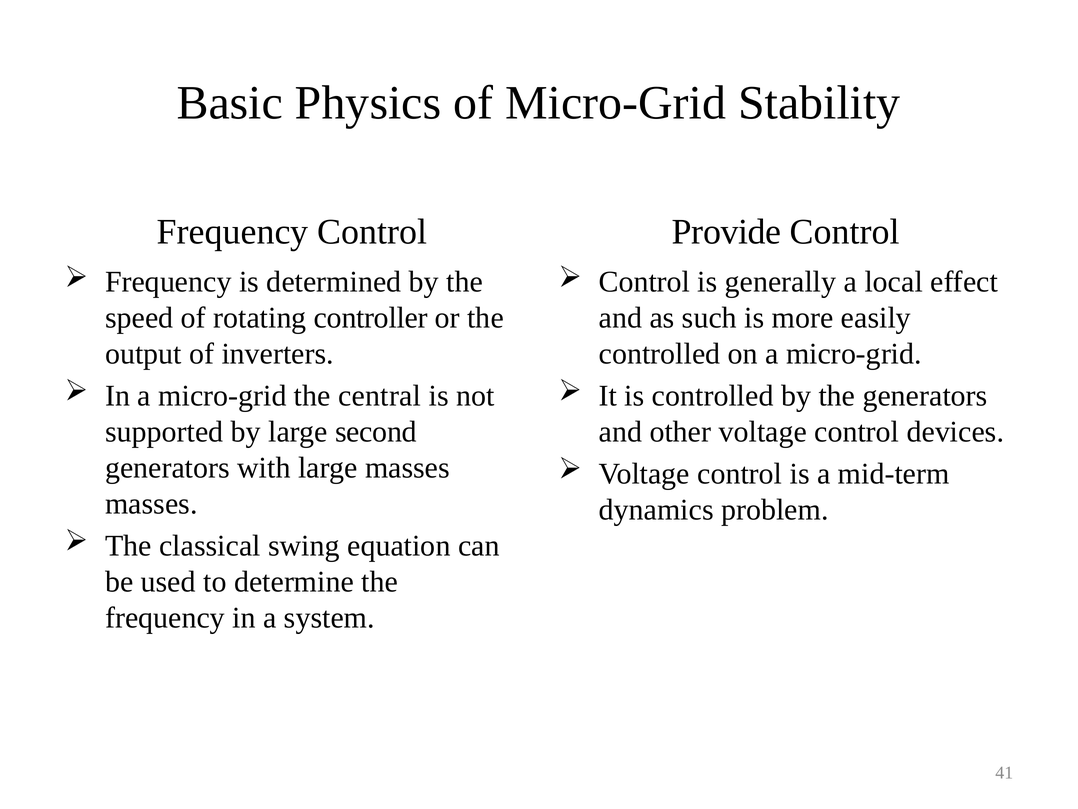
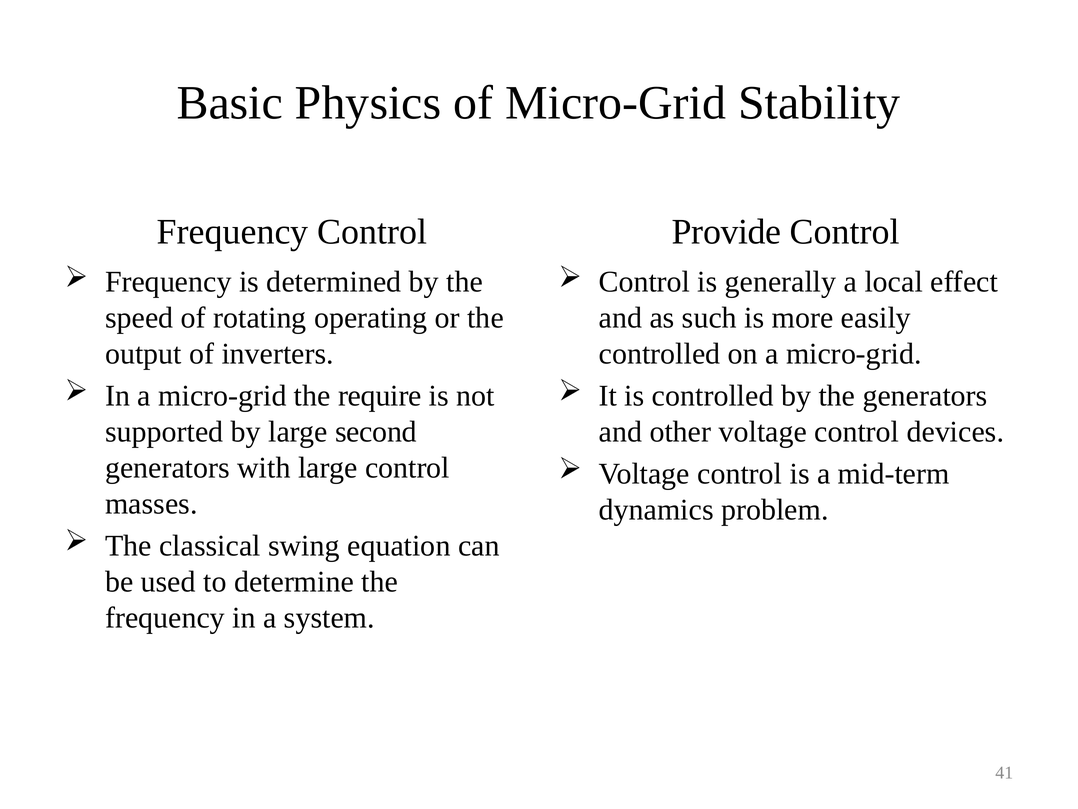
controller: controller -> operating (371, 318)
central: central -> require (380, 396)
large masses: masses -> control (407, 468)
